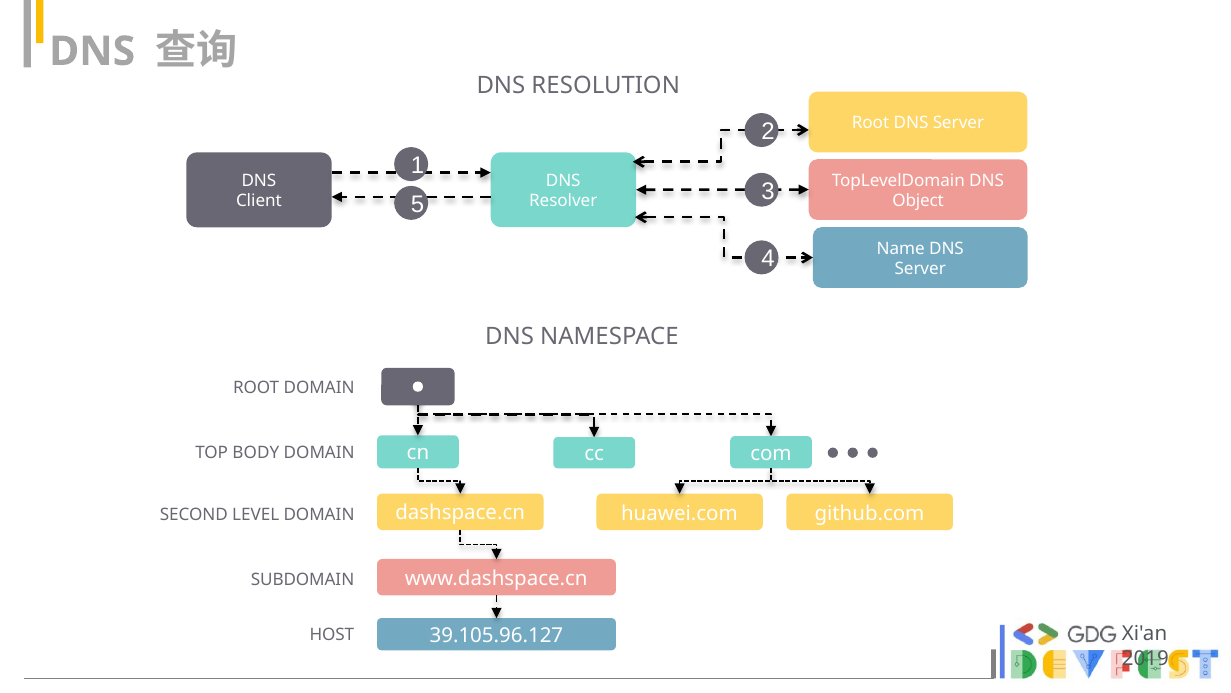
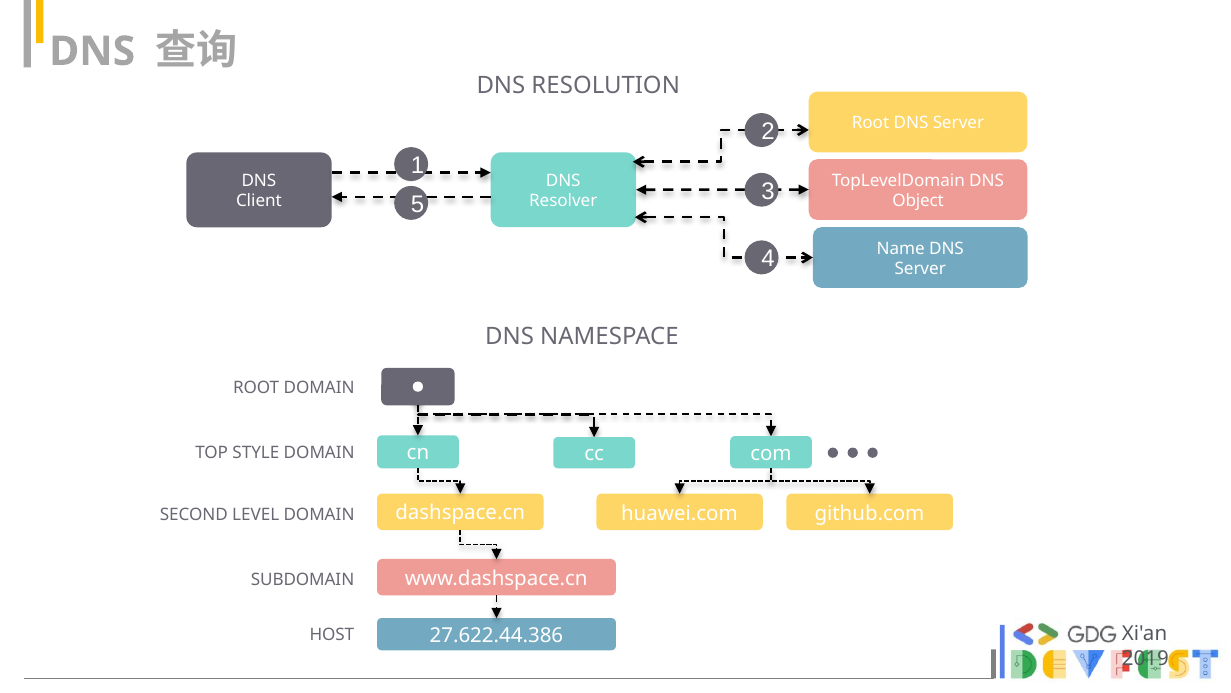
BODY: BODY -> STYLE (256, 452)
39.105.96.127: 39.105.96.127 -> 27.622.44.386 (496, 635)
